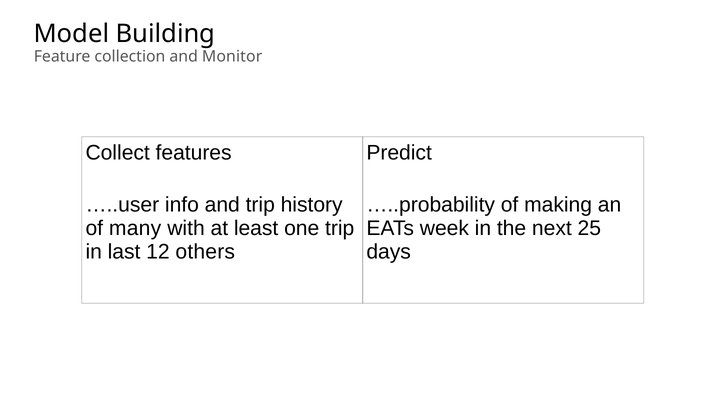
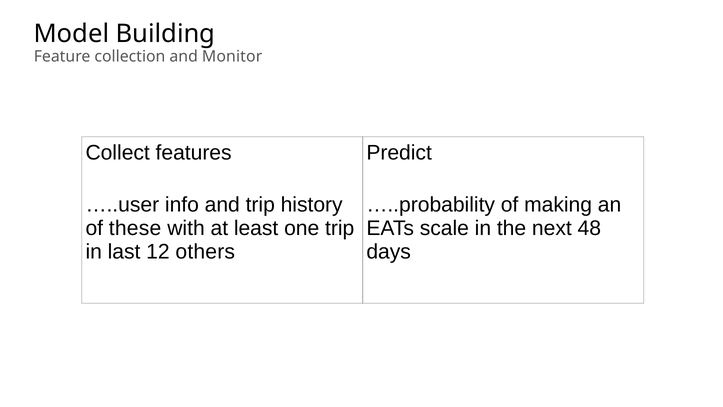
many: many -> these (135, 228)
week: week -> scale (444, 228)
25: 25 -> 48 (589, 228)
